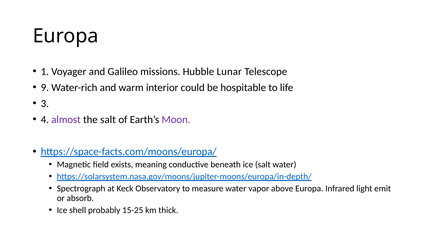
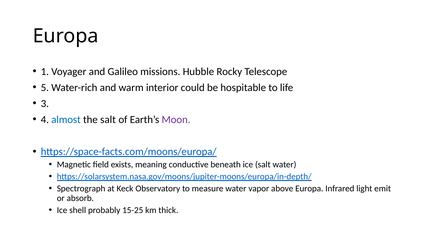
Lunar: Lunar -> Rocky (229, 72)
9: 9 -> 5 (45, 88)
almost colour: purple -> blue (66, 120)
